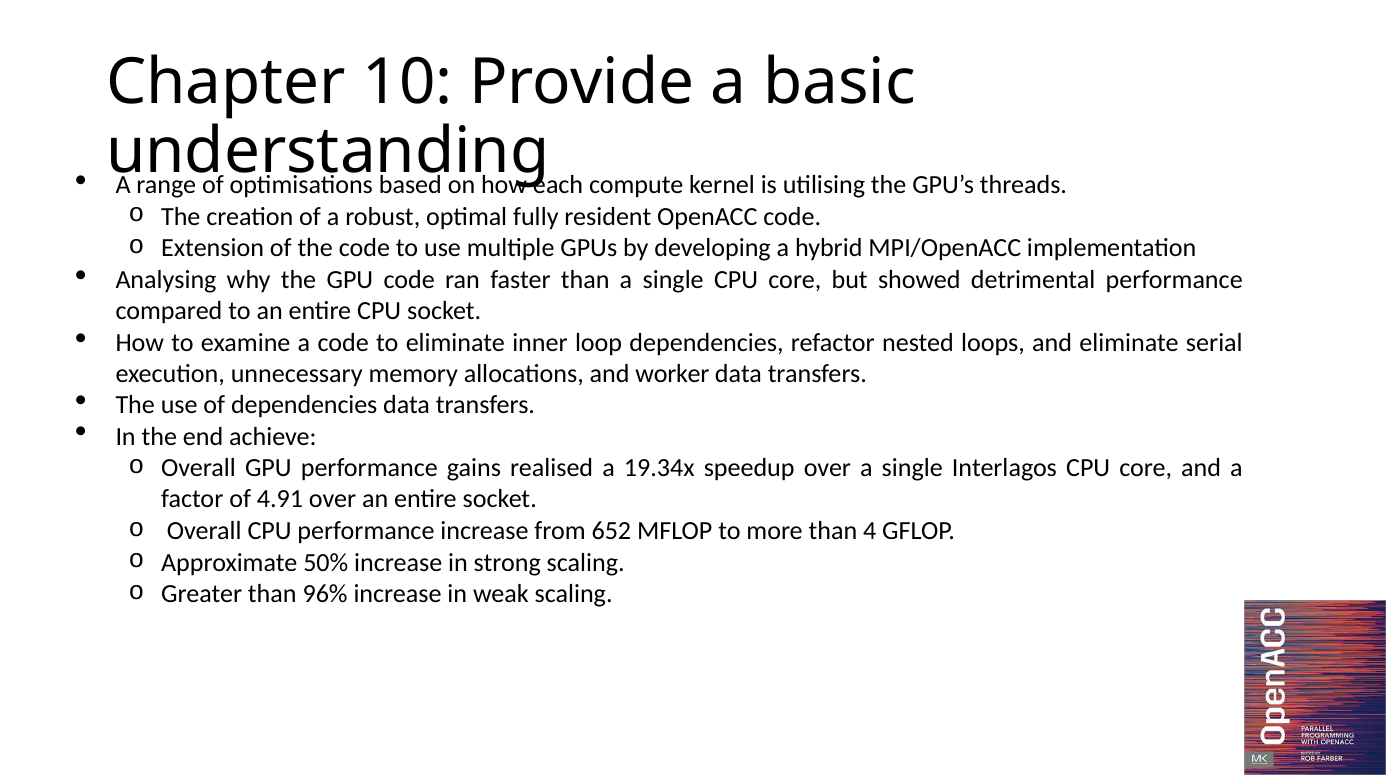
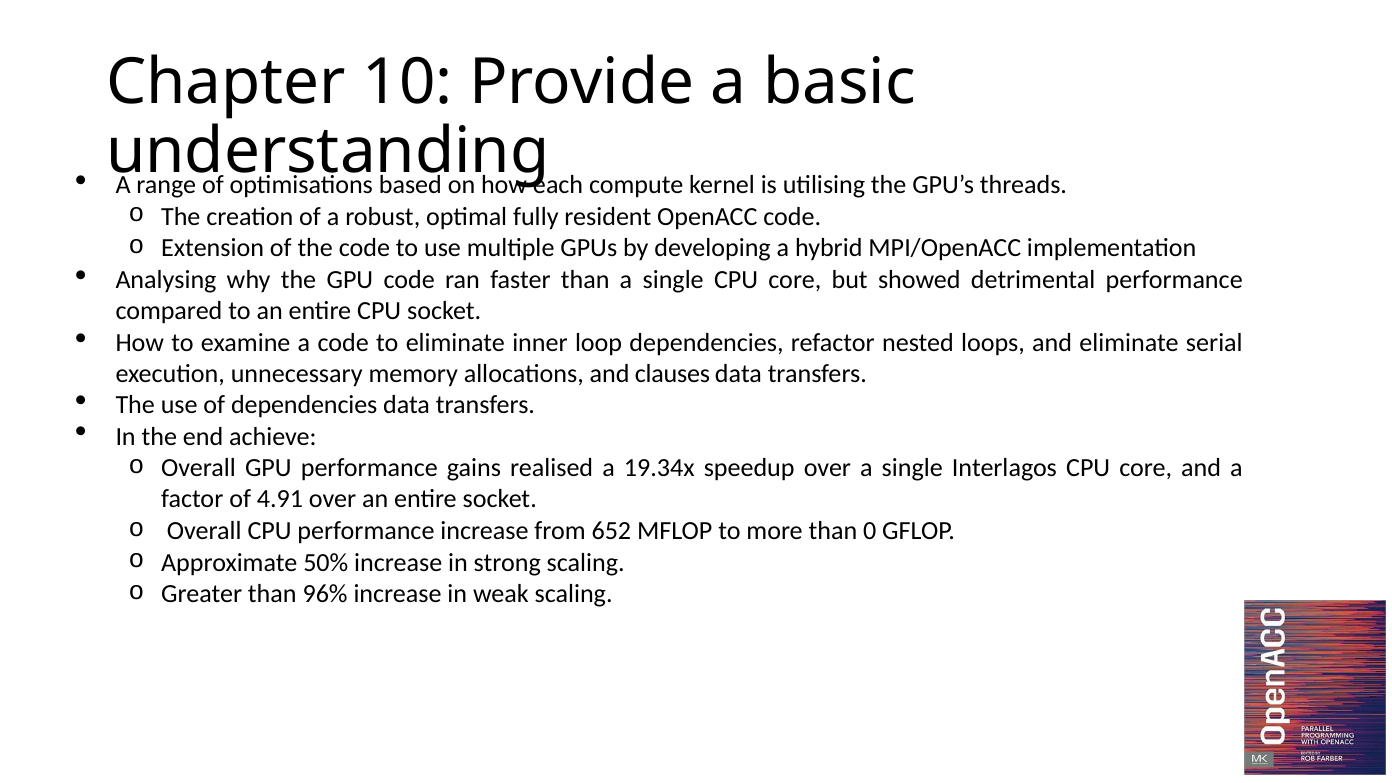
worker: worker -> clauses (672, 374)
4: 4 -> 0 (870, 531)
